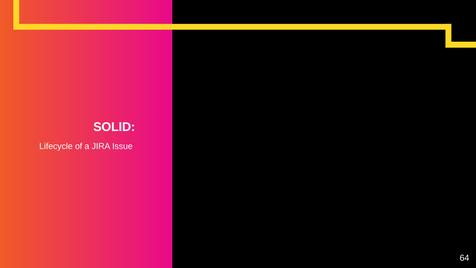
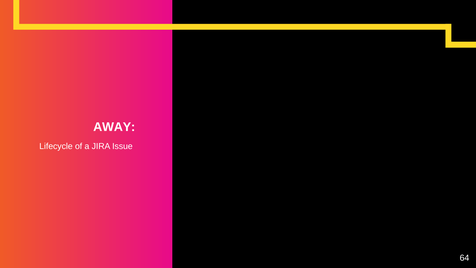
SOLID: SOLID -> AWAY (114, 127)
